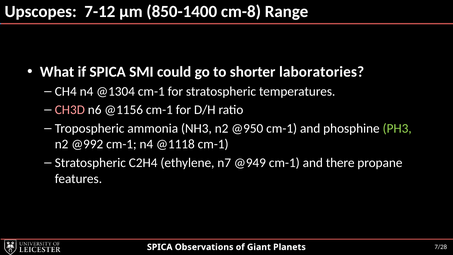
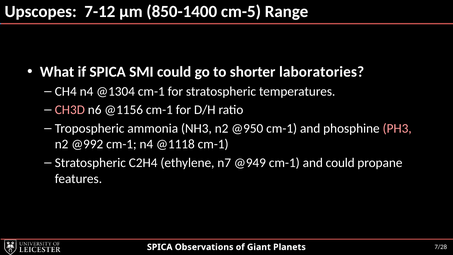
cm-8: cm-8 -> cm-5 (241, 12)
PH3 colour: light green -> pink (397, 128)
and there: there -> could (340, 163)
